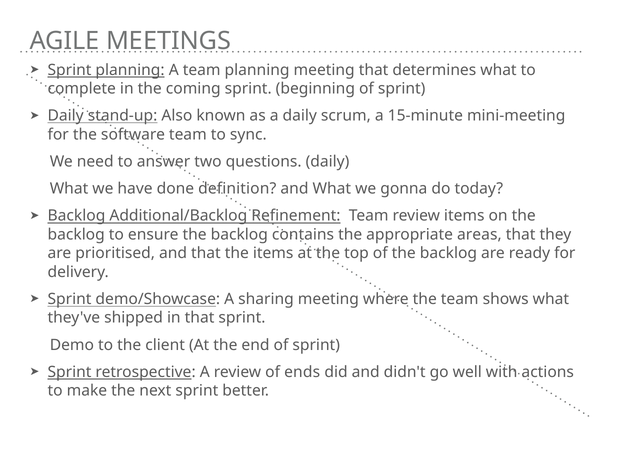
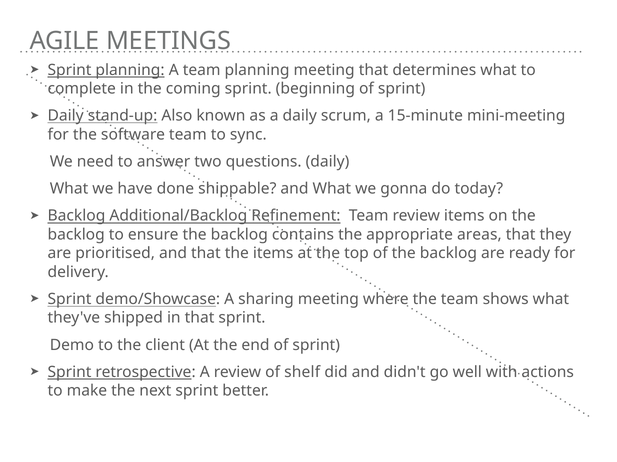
definition: definition -> shippable (237, 189)
ends: ends -> shelf (302, 373)
